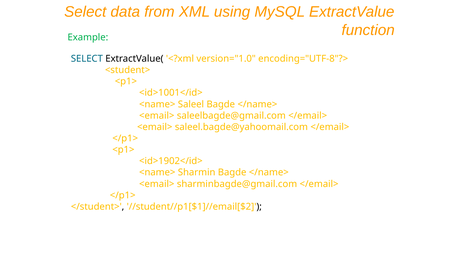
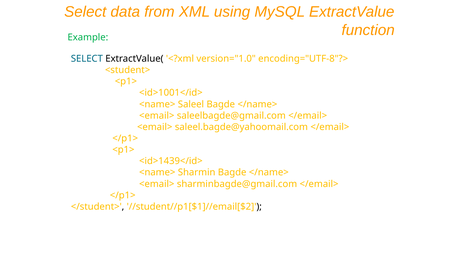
<id>1902</id>: <id>1902</id> -> <id>1439</id> (171, 161)
